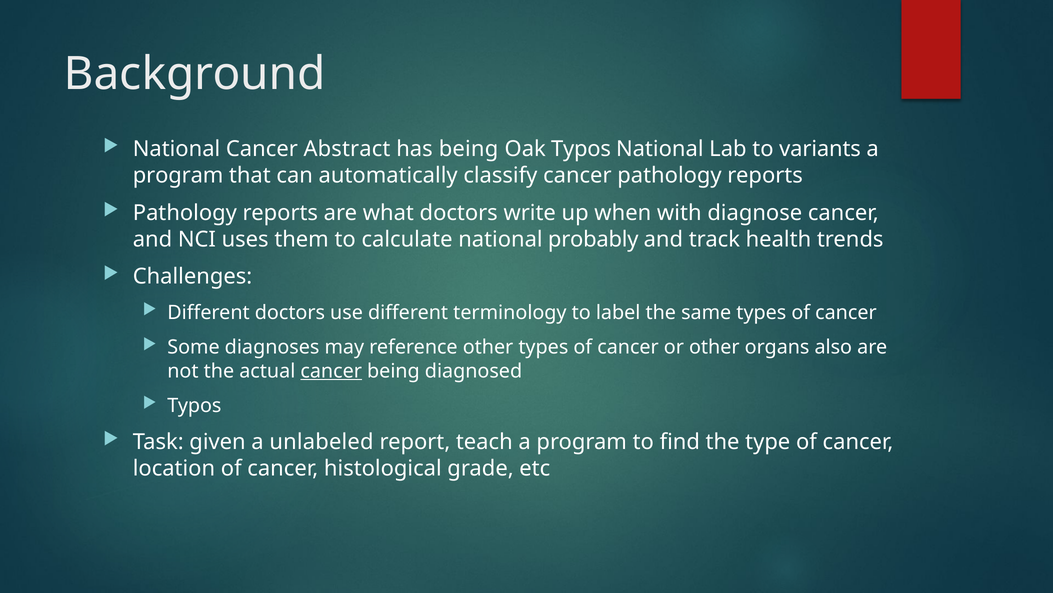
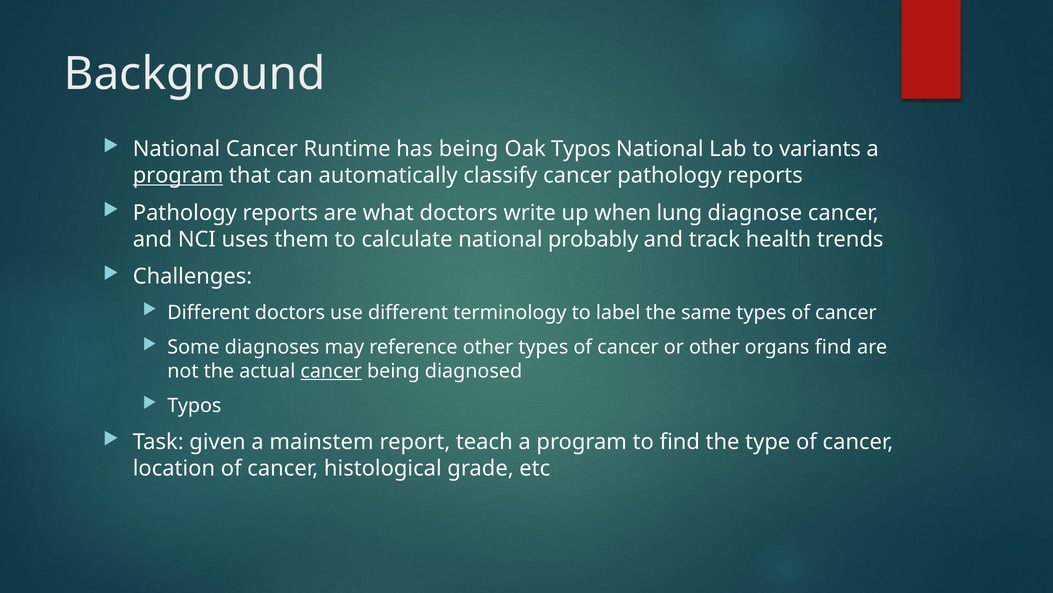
Abstract: Abstract -> Runtime (347, 149)
program underline: none -> present (178, 175)
with: with -> lung (679, 213)
organs also: also -> find (833, 347)
unlabeled: unlabeled -> mainstem (322, 441)
